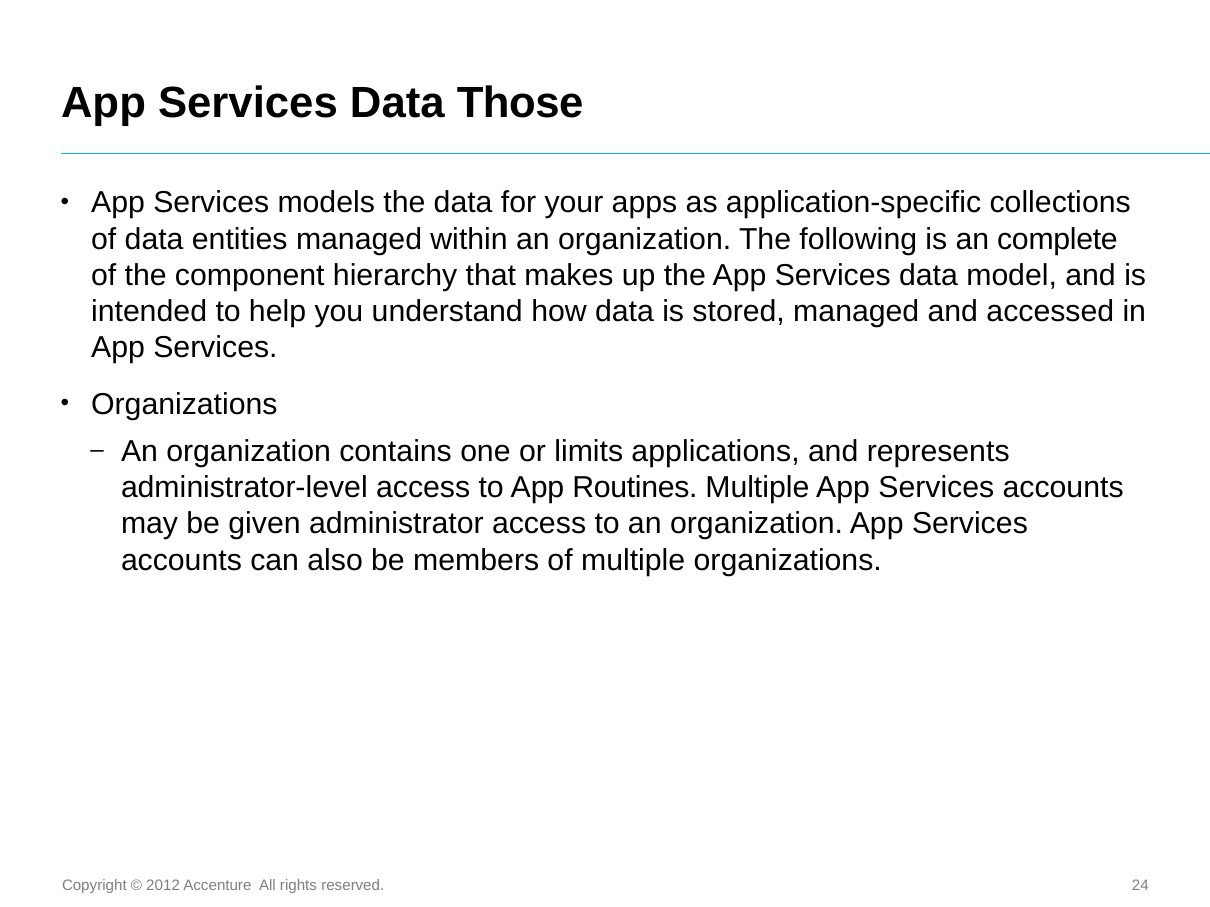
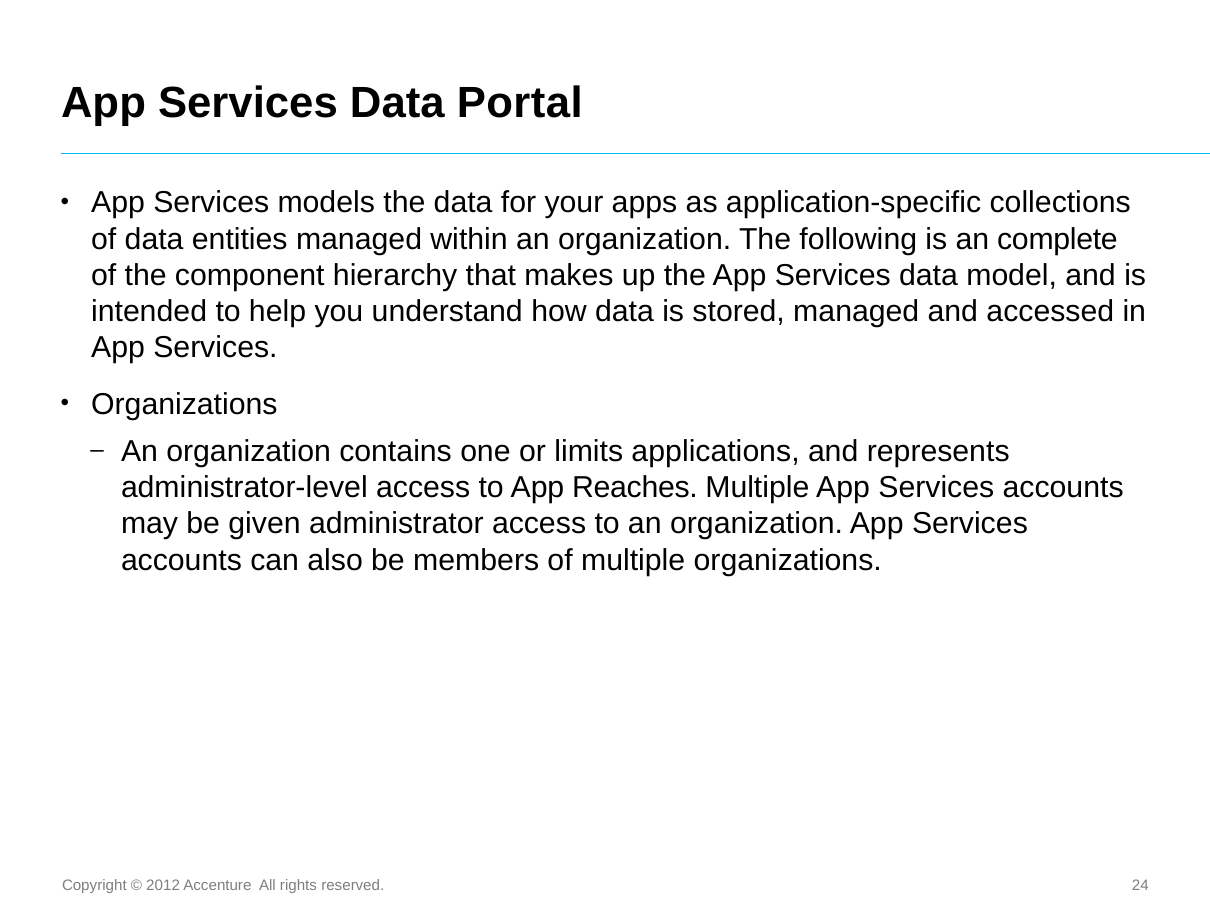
Those: Those -> Portal (520, 103)
Routines: Routines -> Reaches (635, 488)
